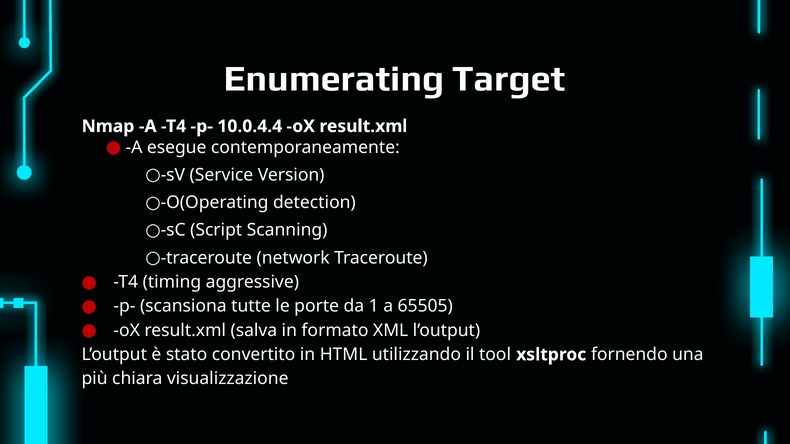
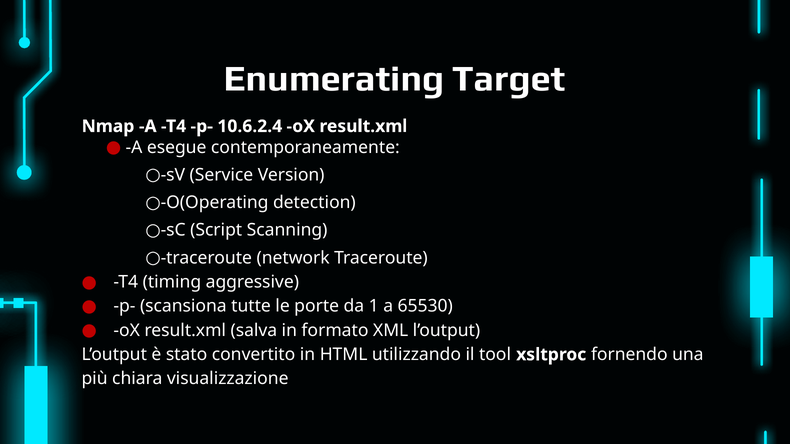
10.0.4.4: 10.0.4.4 -> 10.6.2.4 (250, 126)
65505: 65505 -> 65530 (425, 306)
